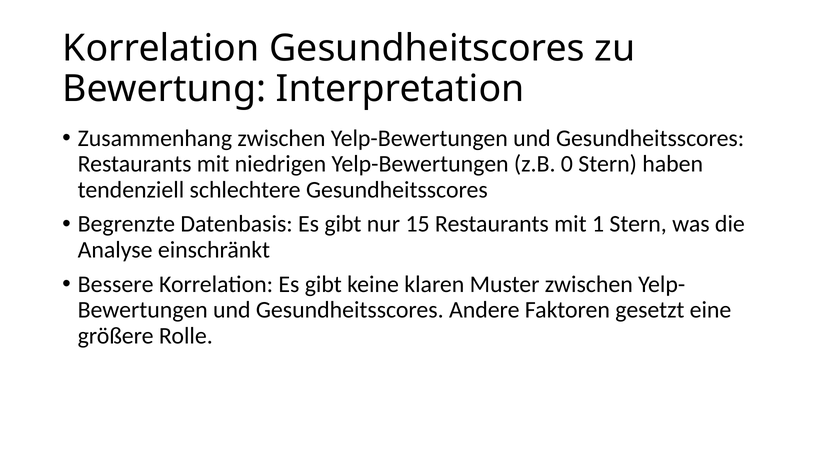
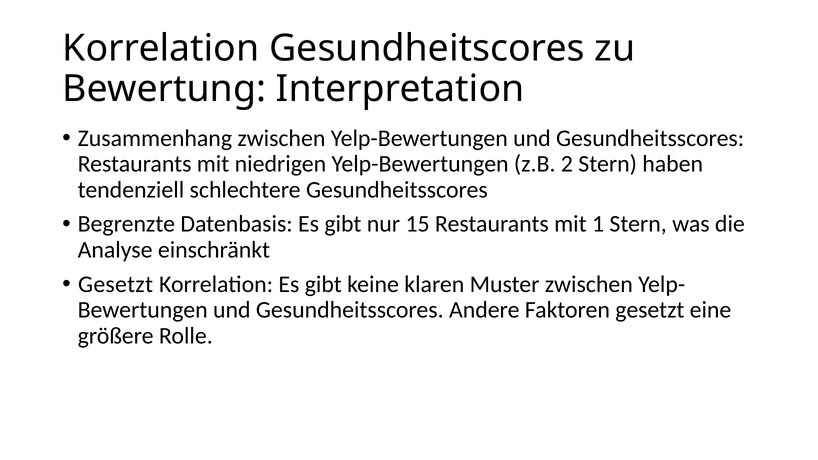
0: 0 -> 2 (567, 164)
Bessere: Bessere -> Gesetzt (116, 284)
